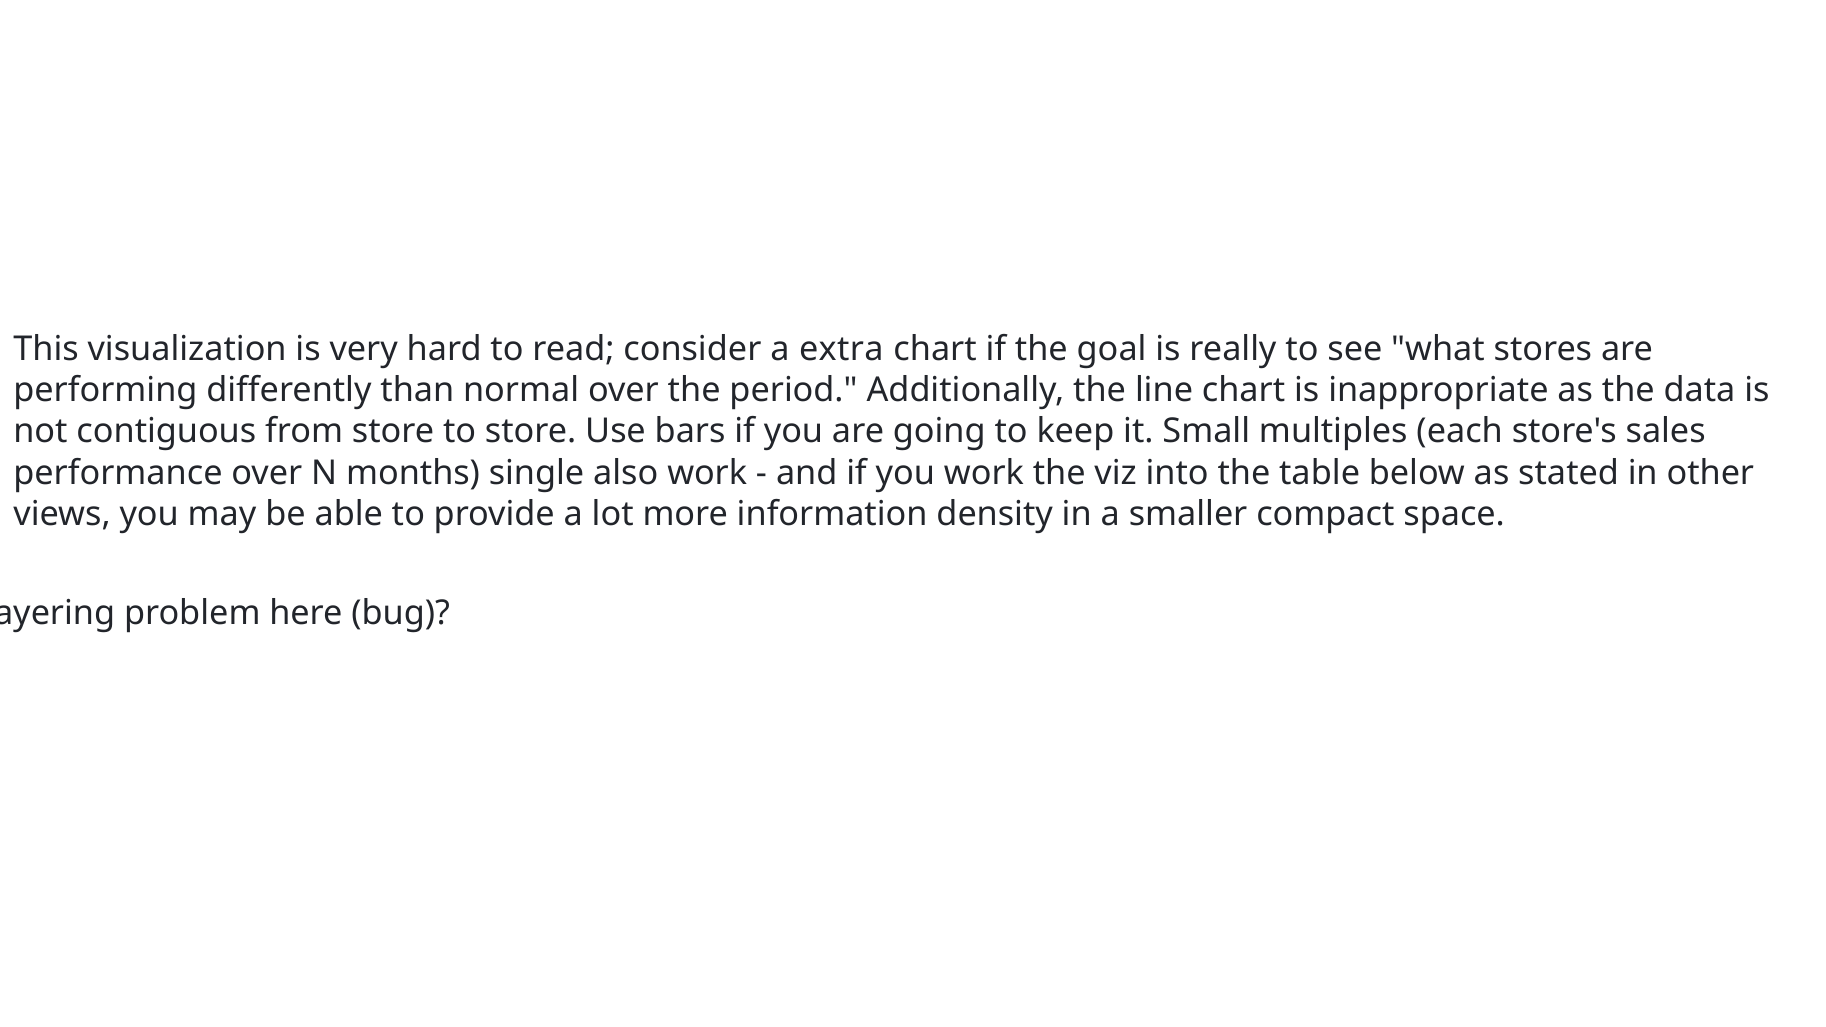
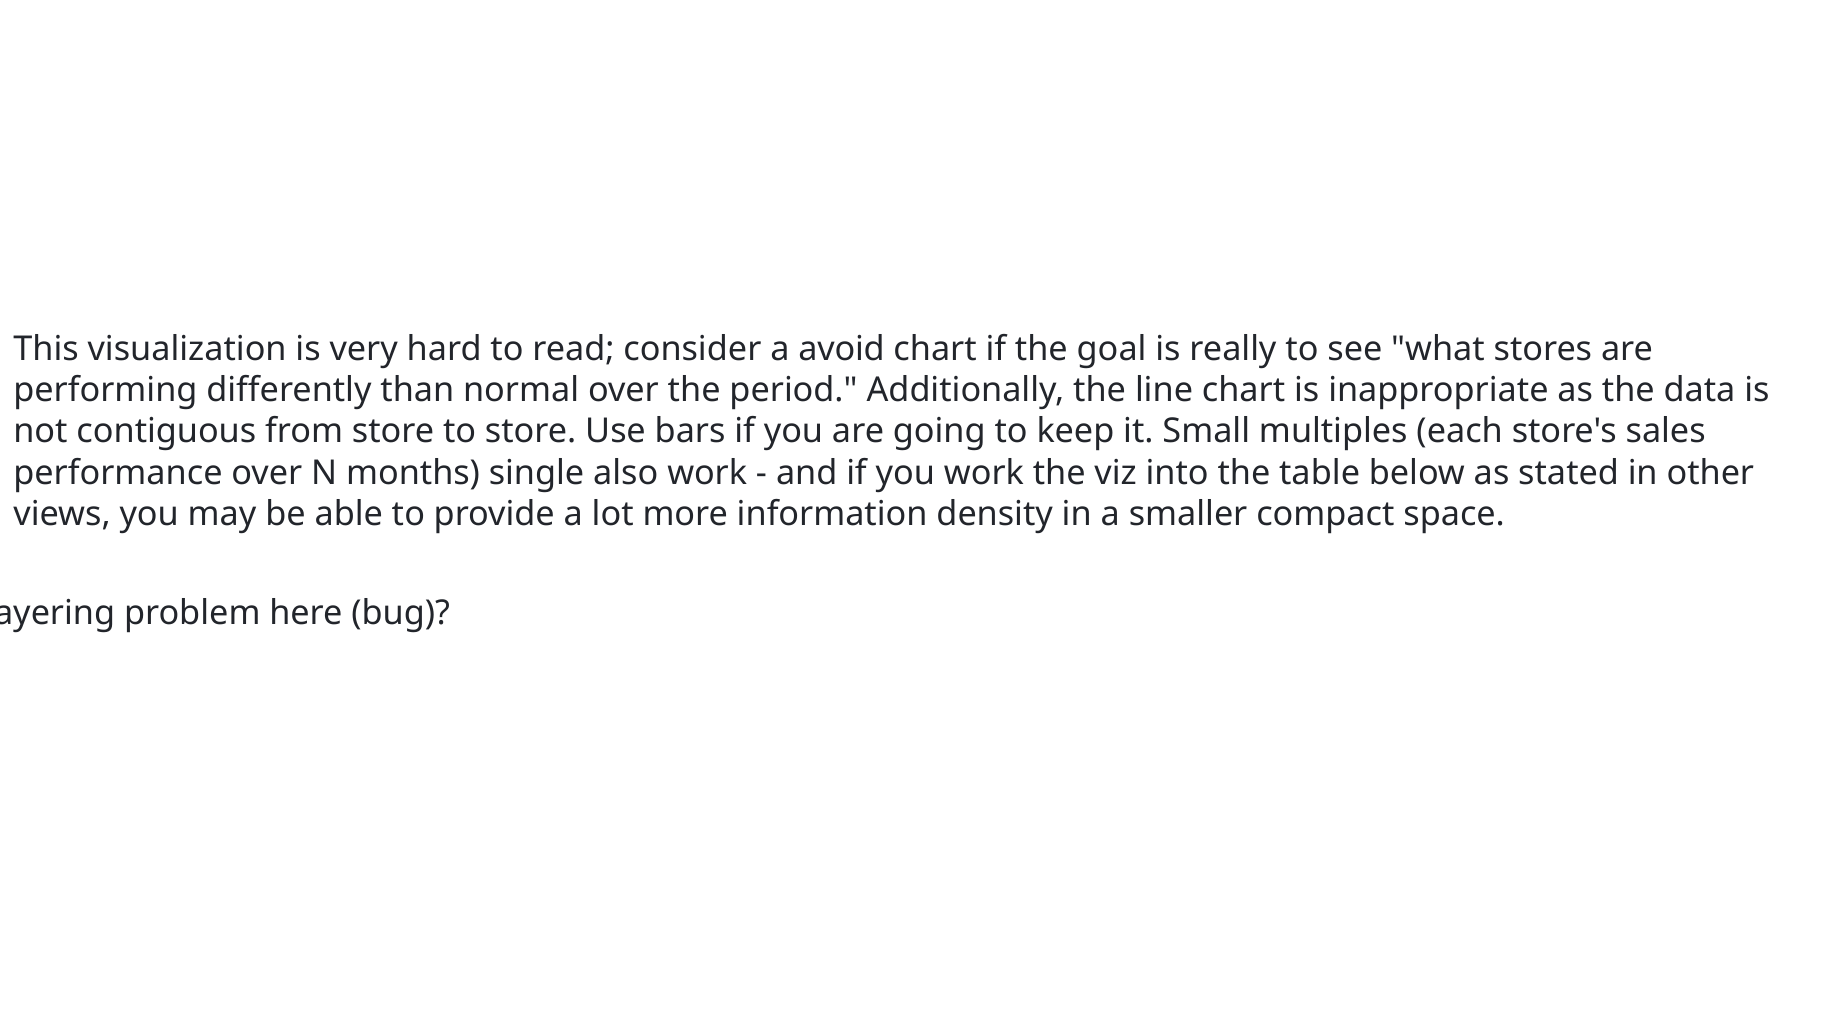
extra: extra -> avoid (842, 350)
